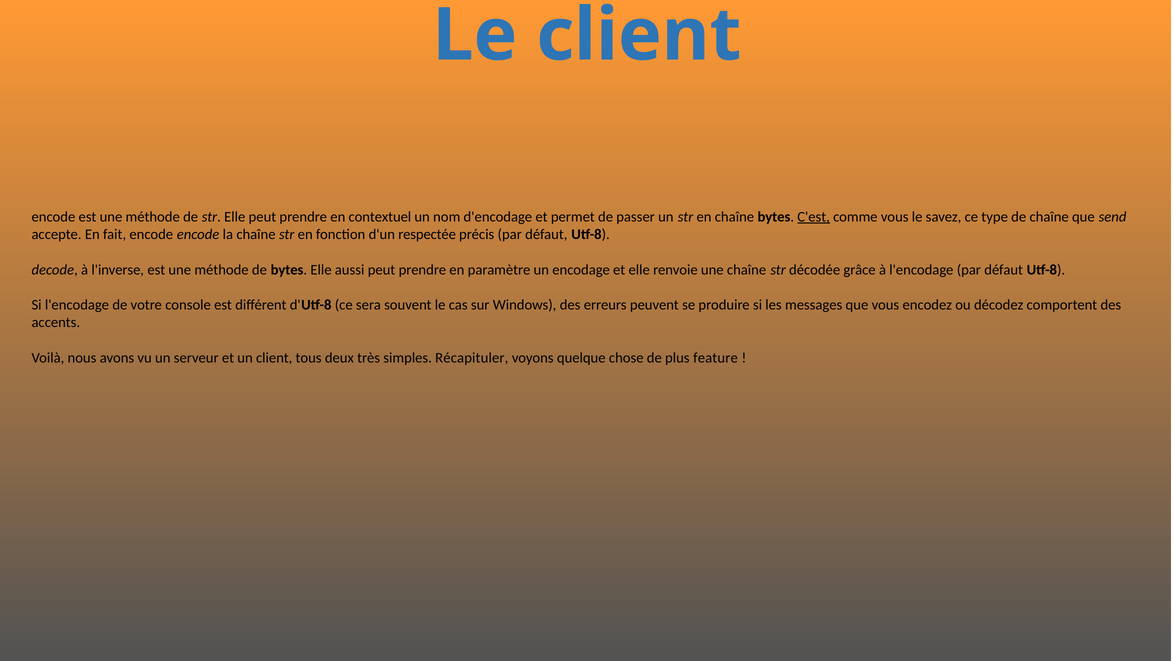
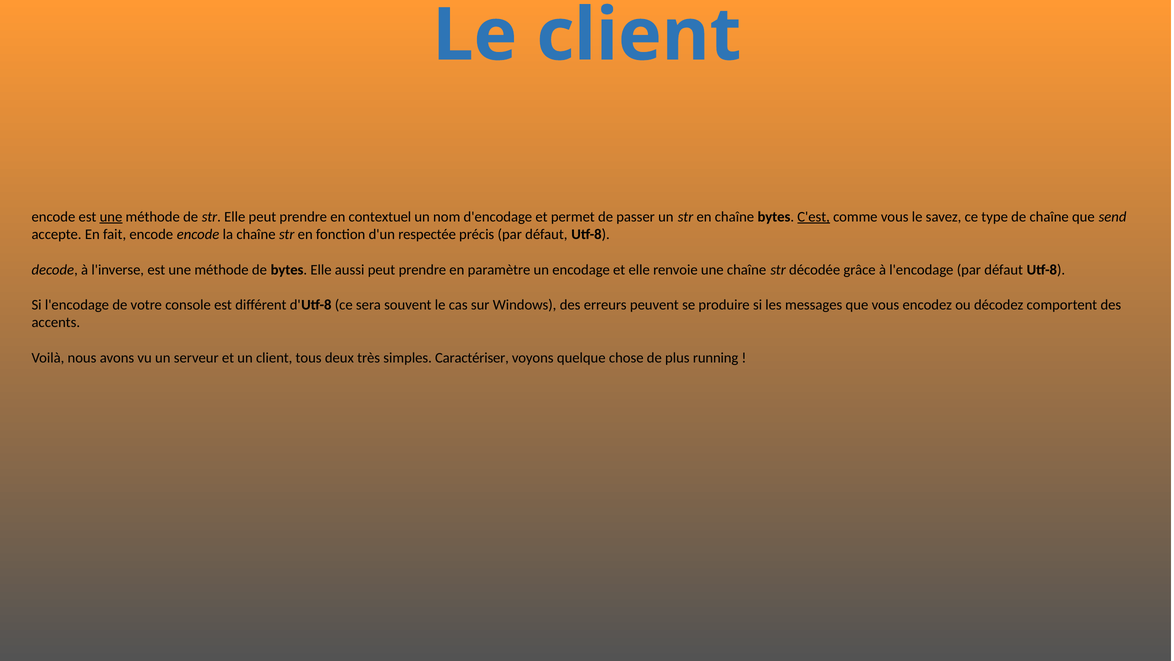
une underline: none -> present (111, 217)
Récapituler: Récapituler -> Caractériser (472, 358)
feature: feature -> running (716, 358)
